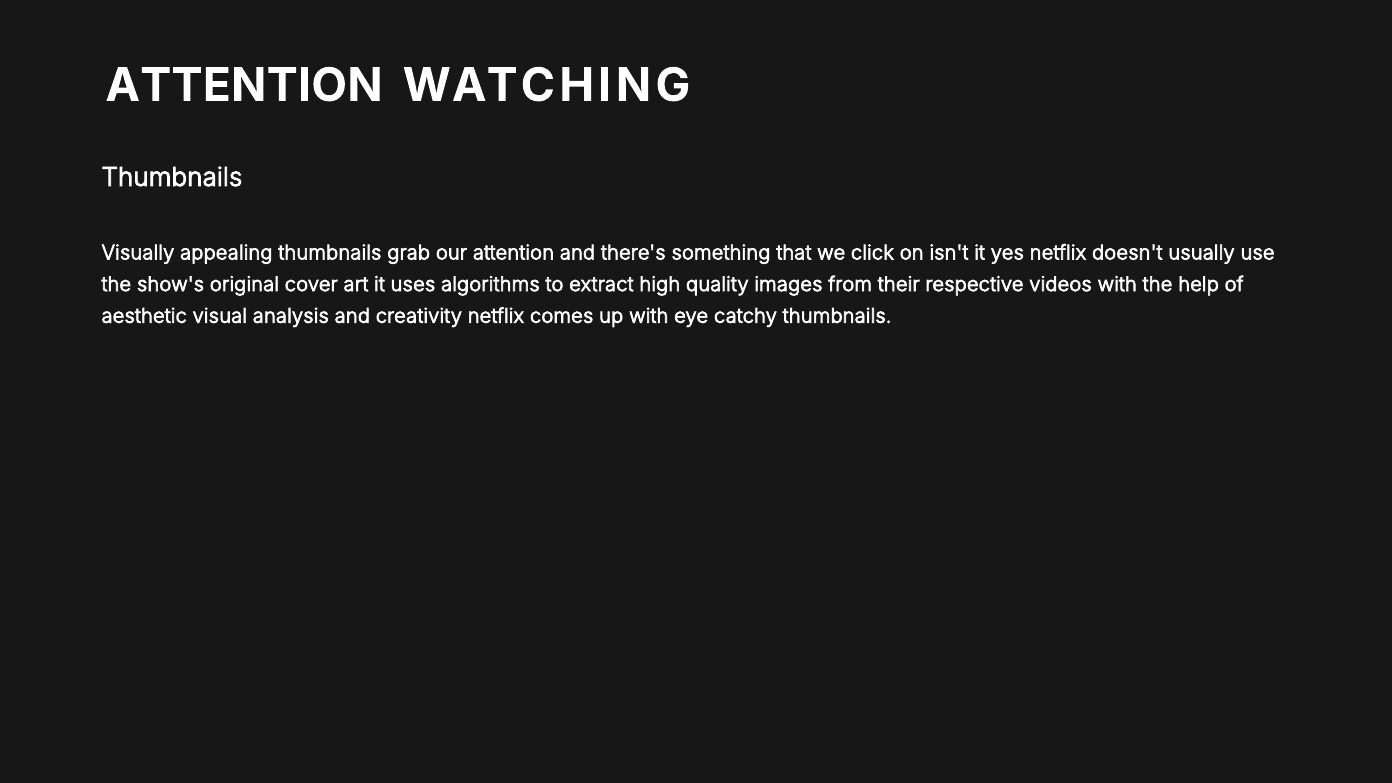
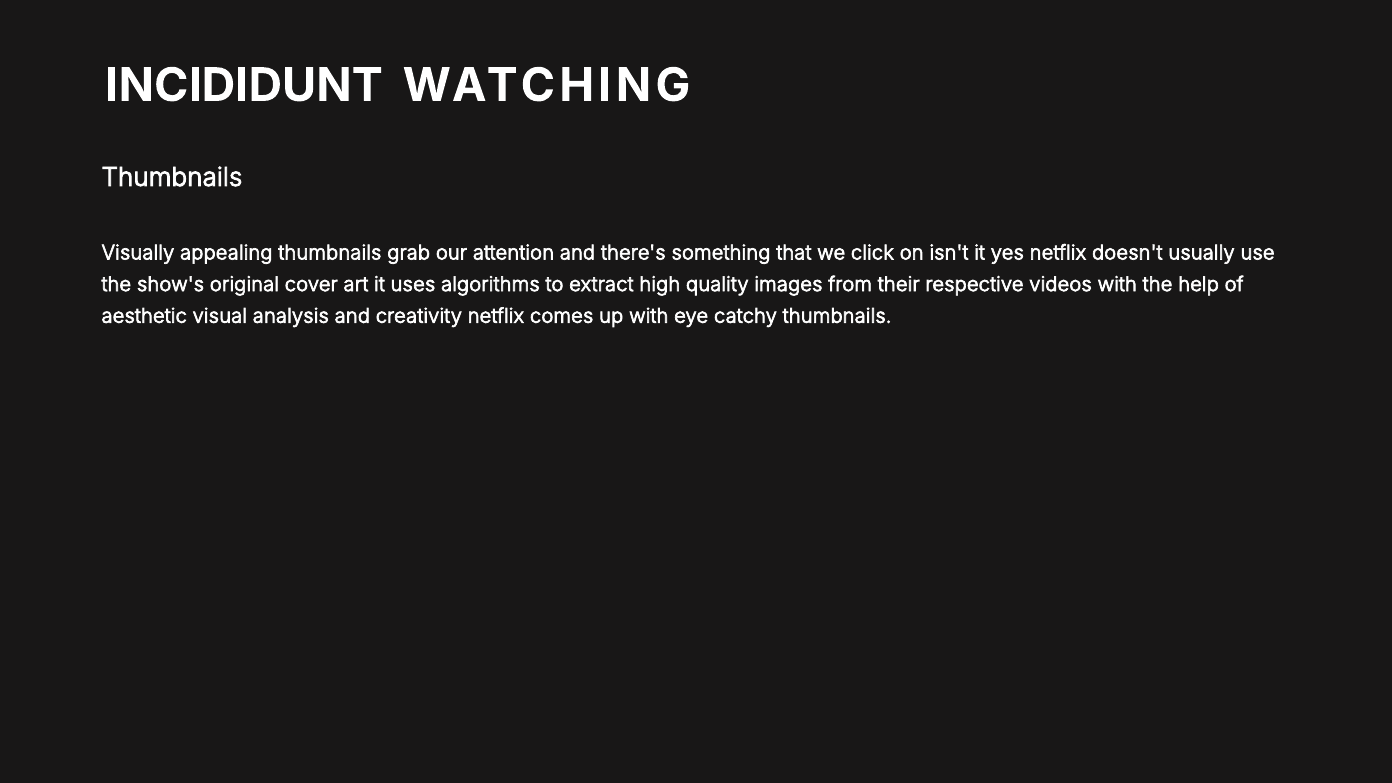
ATTENTION: ATTENTION -> INCIDIDUNT (244, 86)
